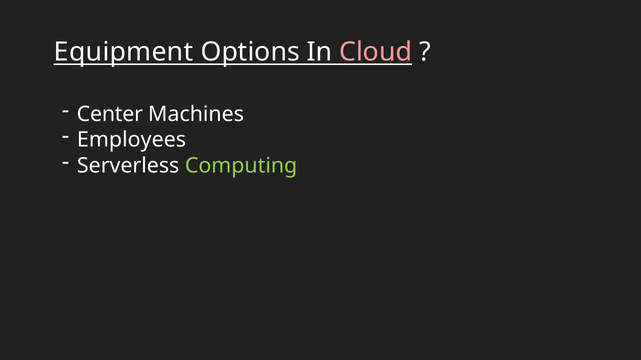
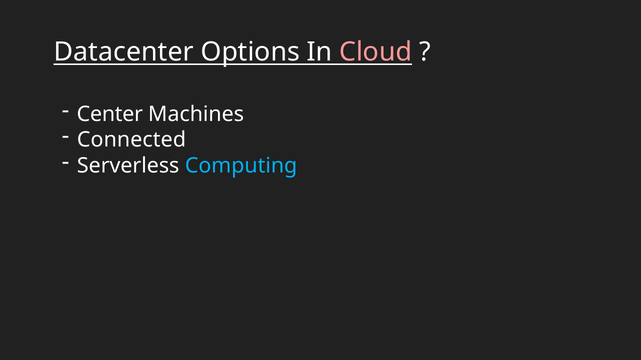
Equipment: Equipment -> Datacenter (124, 52)
Employees: Employees -> Connected (132, 140)
Computing colour: light green -> light blue (241, 166)
